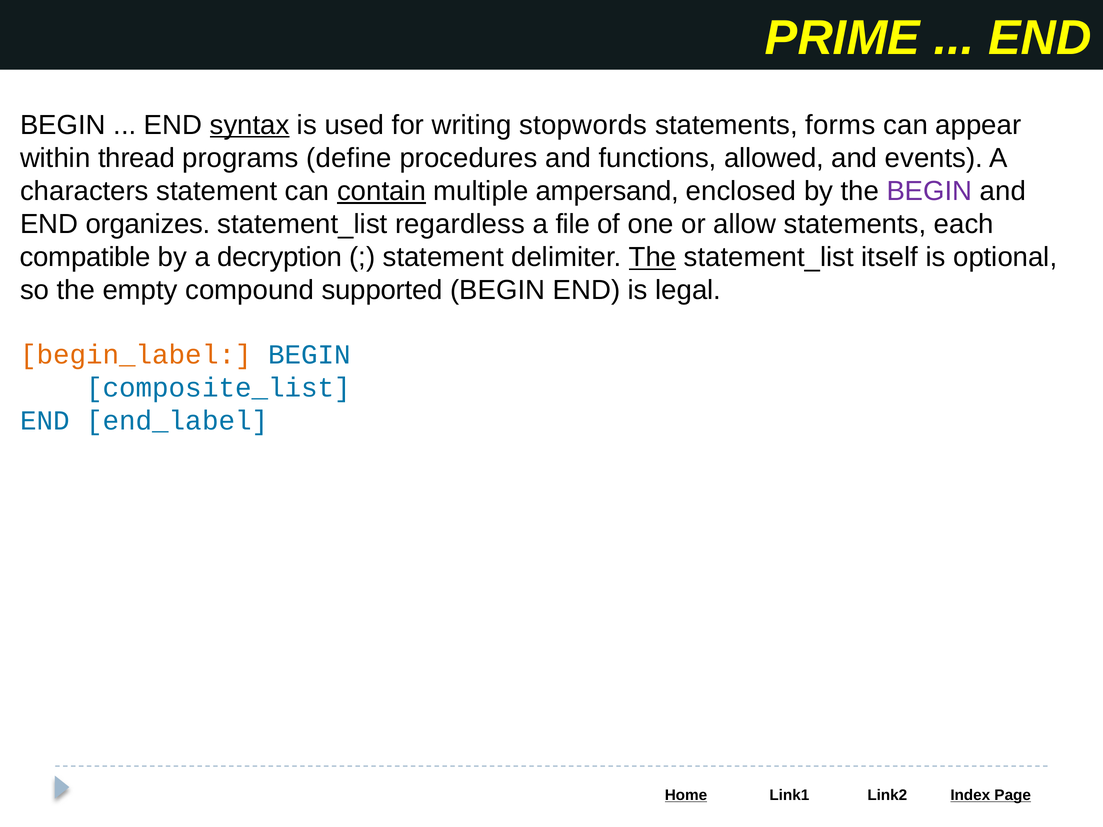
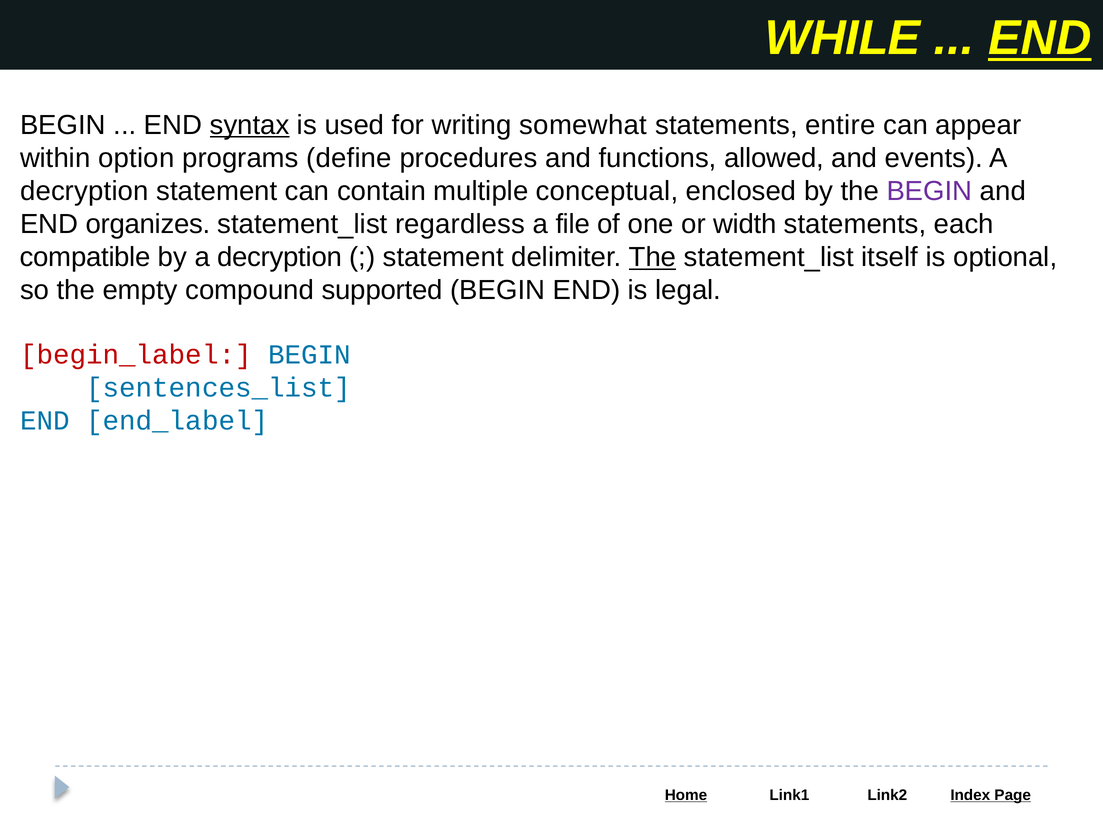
PRIME: PRIME -> WHILE (843, 38)
END underline: none -> present (1040, 38)
stopwords: stopwords -> somewhat (583, 125)
forms: forms -> entire (840, 125)
thread: thread -> option (136, 158)
characters: characters -> decryption (84, 191)
contain underline: present -> none (381, 191)
ampersand: ampersand -> conceptual (607, 191)
allow: allow -> width (745, 224)
begin_label colour: orange -> red (136, 355)
composite_list: composite_list -> sentences_list (219, 388)
